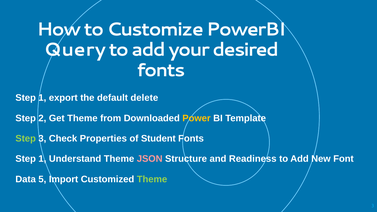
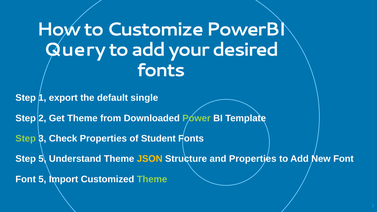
delete: delete -> single (144, 98)
Power colour: yellow -> light green (196, 118)
1: 1 -> 5 (42, 159)
JSON colour: pink -> yellow (150, 159)
and Readiness: Readiness -> Properties (253, 159)
Data: Data -> Font (26, 179)
